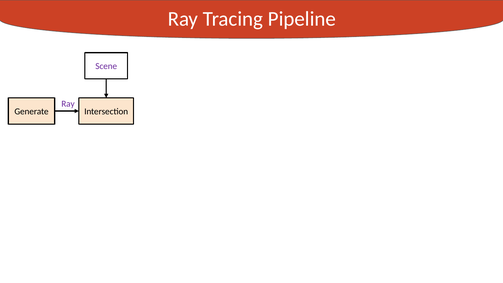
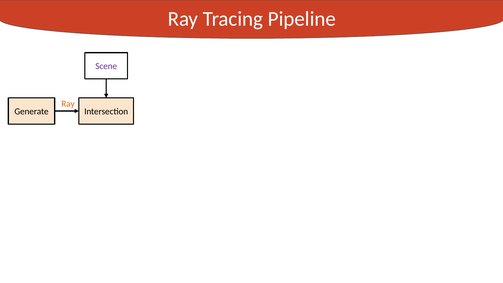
Ray colour: purple -> orange (68, 104)
